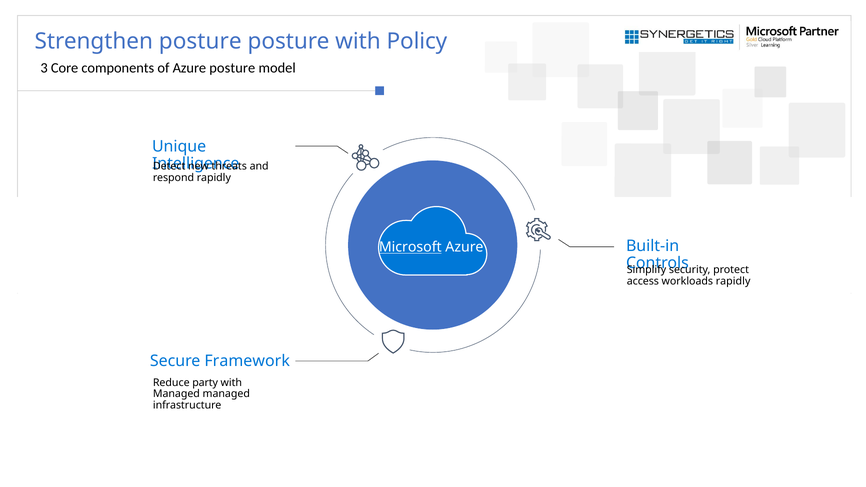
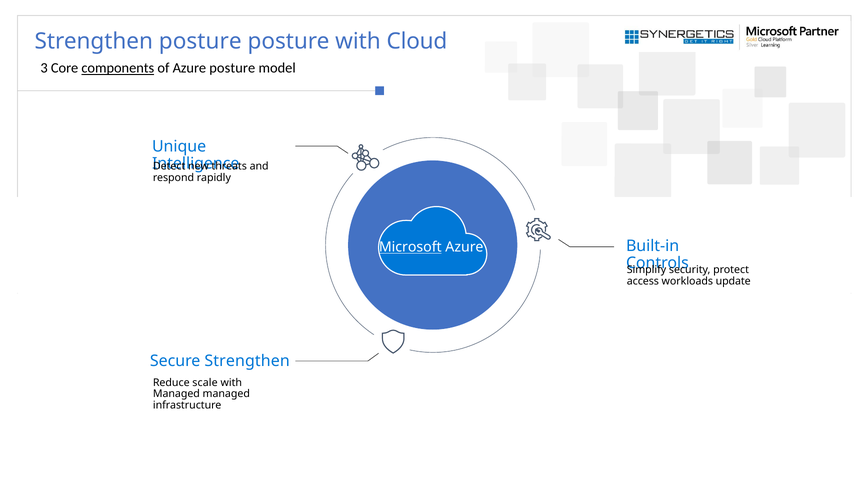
Policy: Policy -> Cloud (417, 41)
components underline: none -> present (118, 68)
workloads rapidly: rapidly -> update (733, 281)
Secure Framework: Framework -> Strengthen (247, 361)
party: party -> scale (205, 383)
